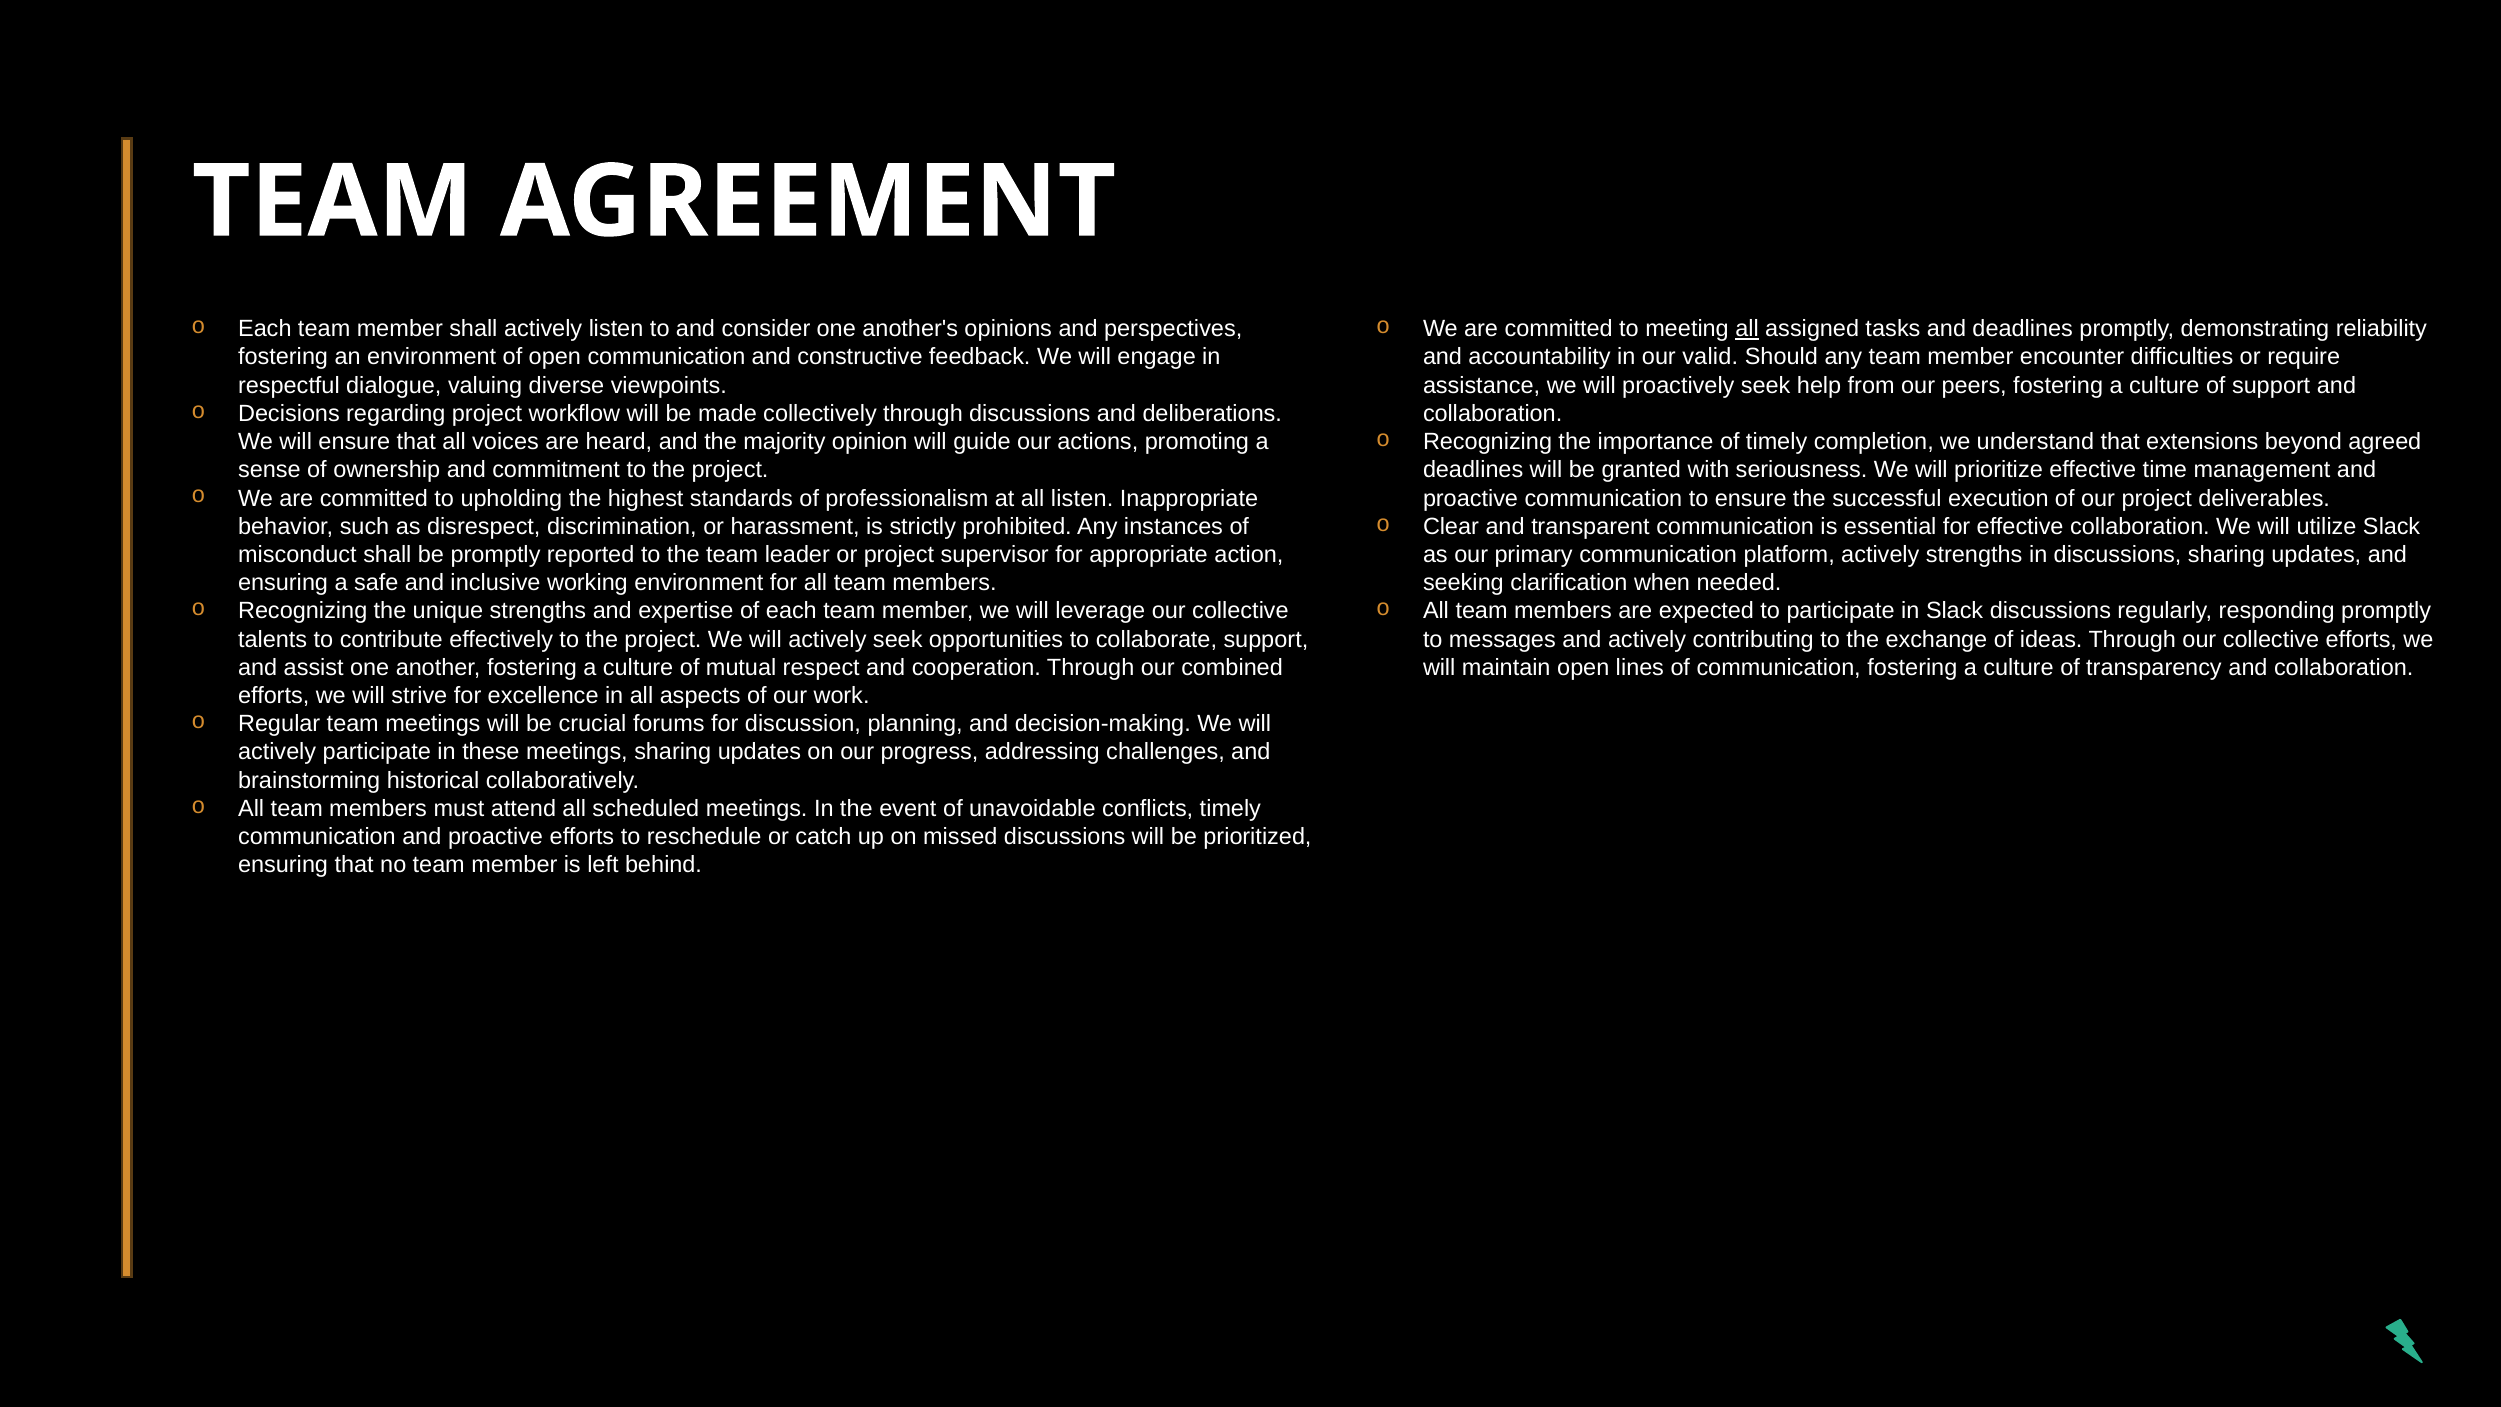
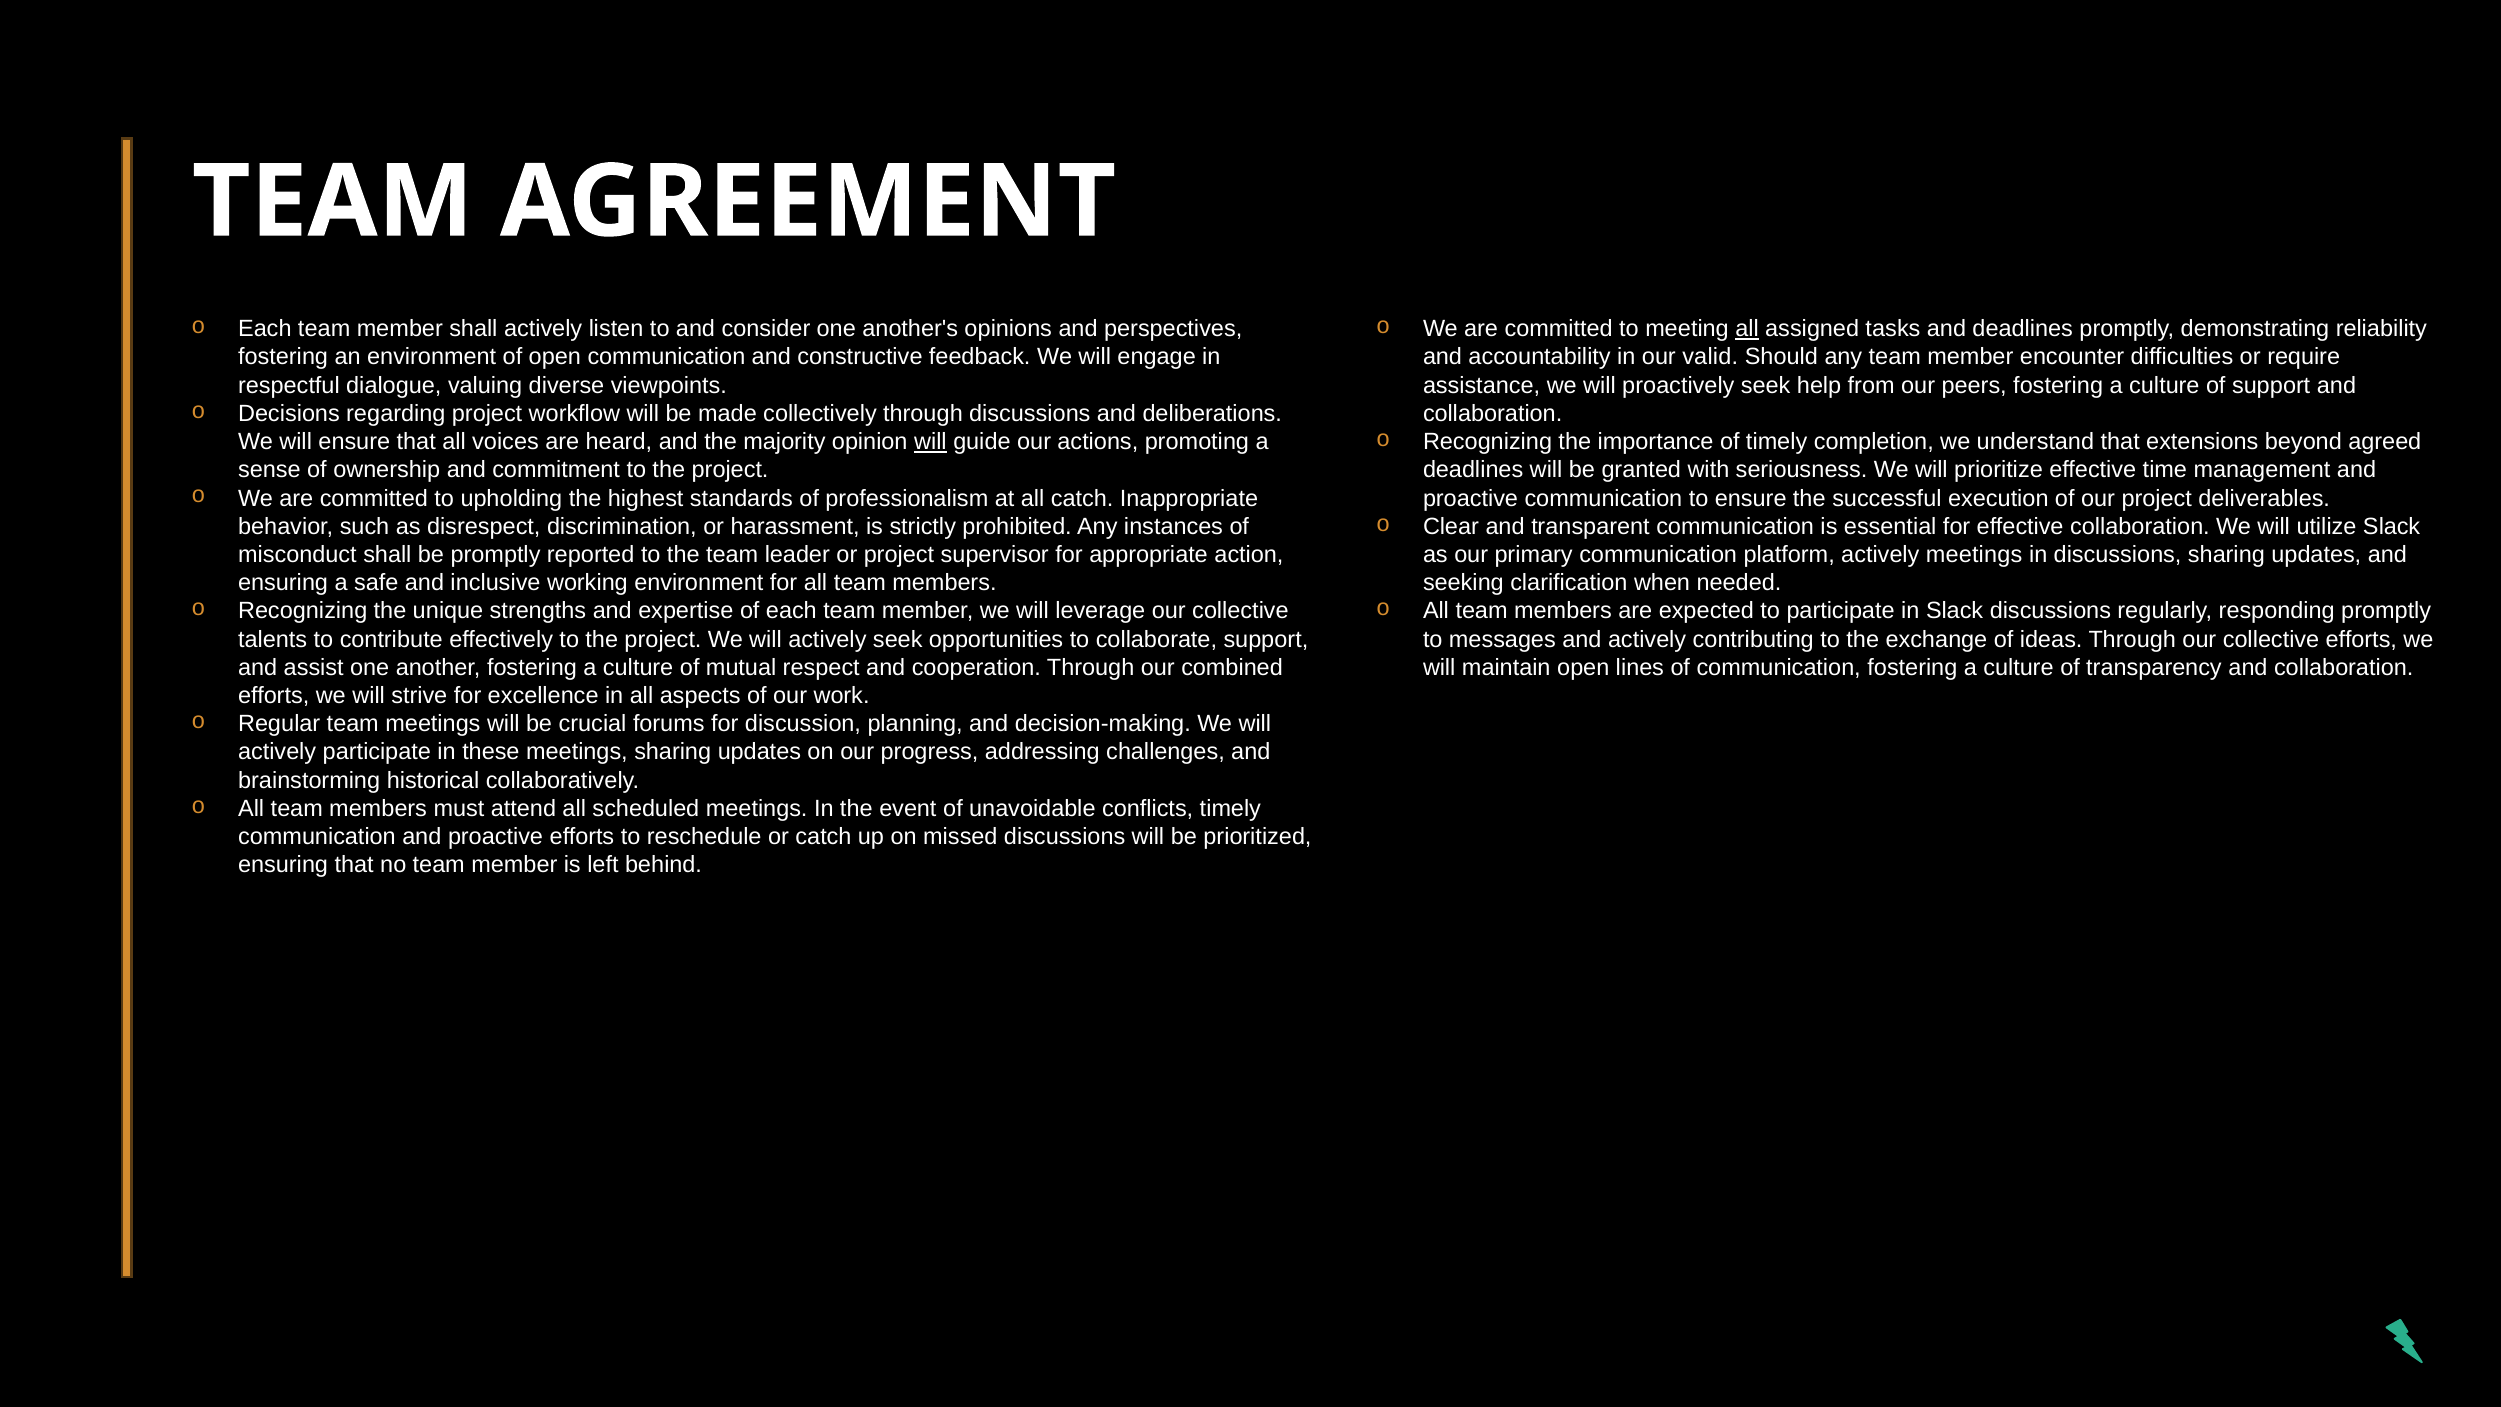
will underline: none -> present (930, 442)
all listen: listen -> catch (1082, 498)
actively strengths: strengths -> meetings (1974, 555)
